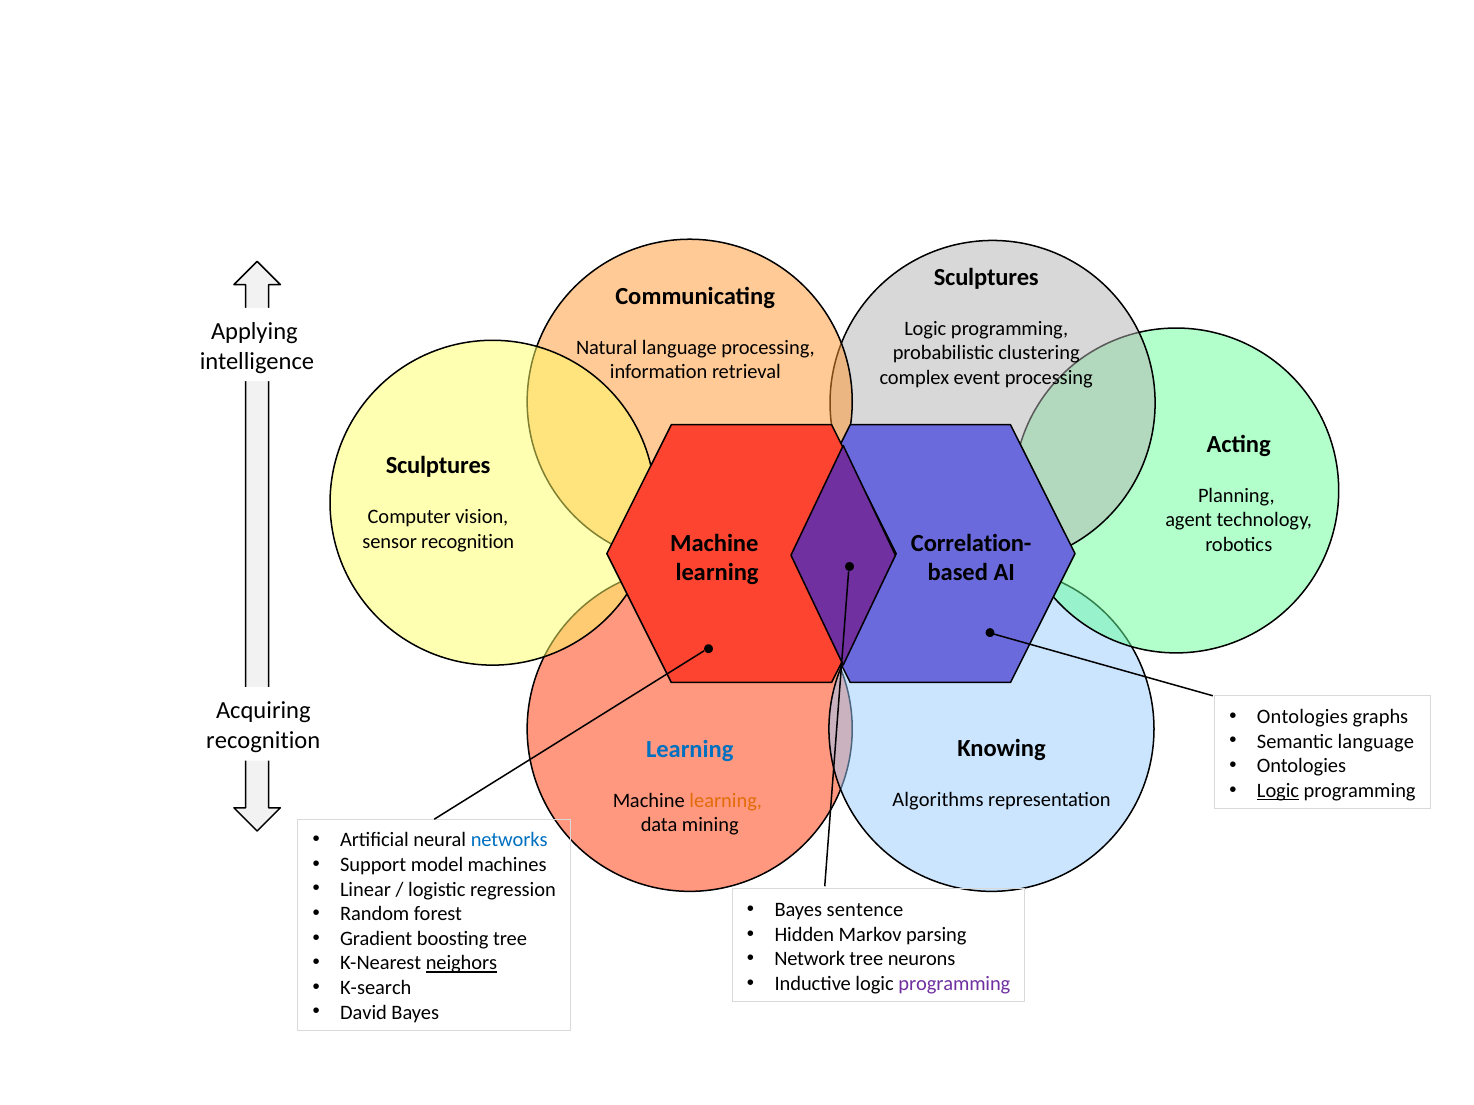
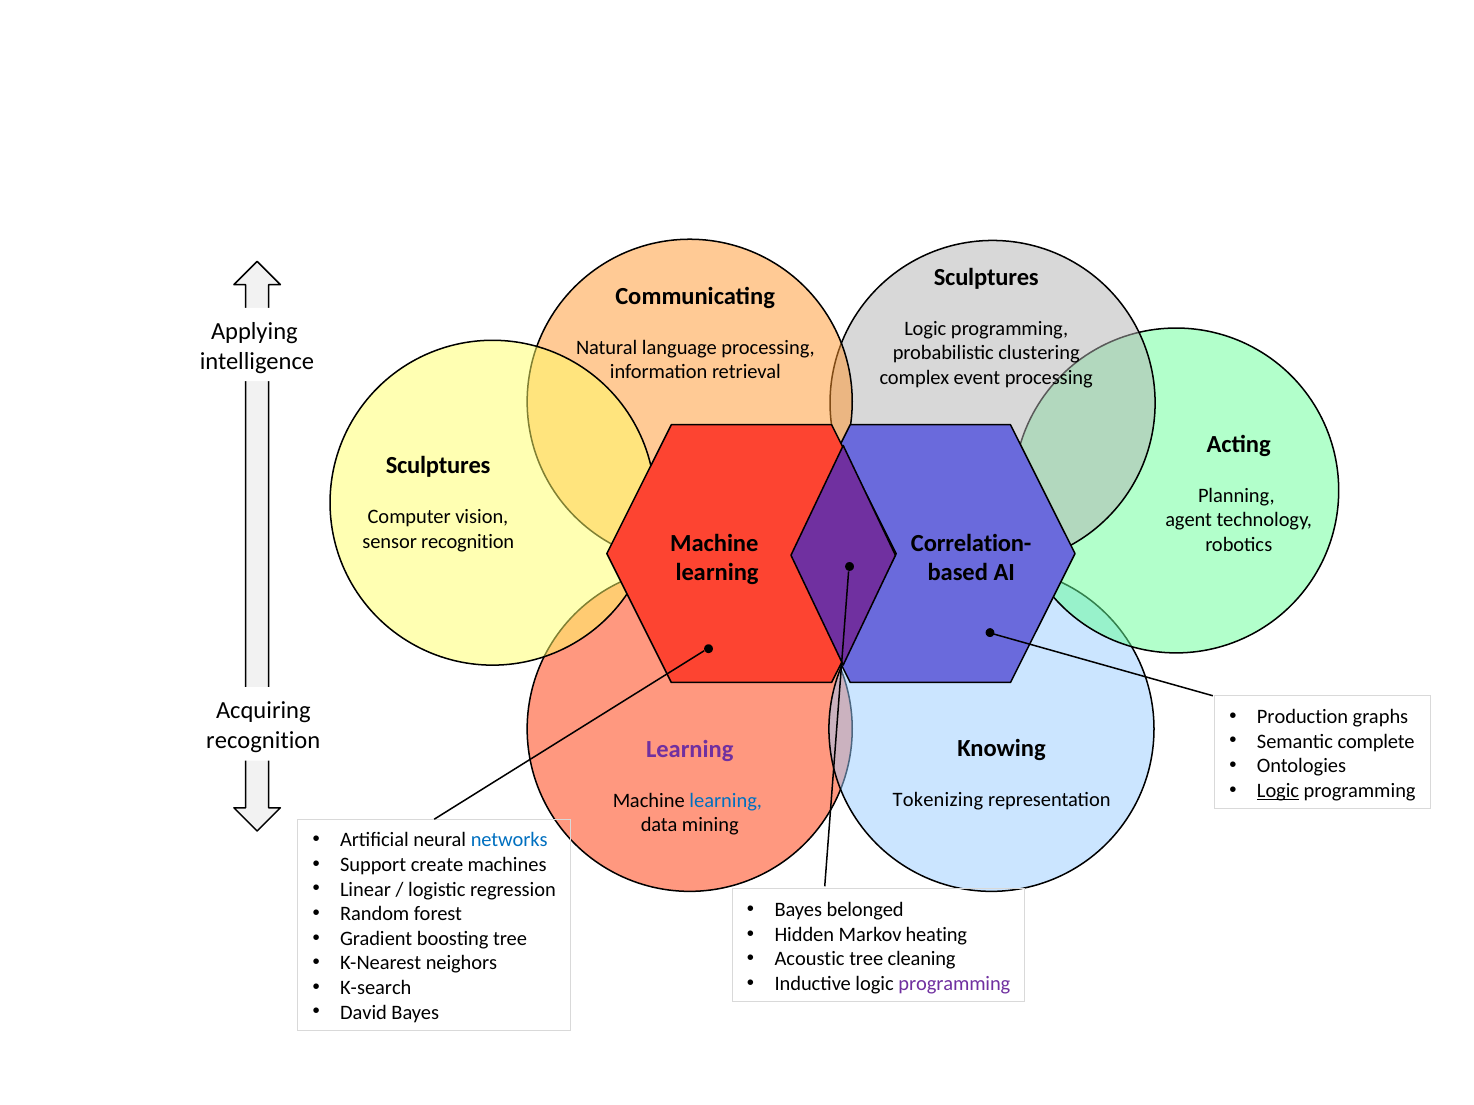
Ontologies: Ontologies -> Production (1303, 717)
Semantic language: language -> complete (1376, 742)
Learning colour: blue -> purple (690, 749)
Algorithms: Algorithms -> Tokenizing (938, 800)
learning colour: orange -> blue (726, 801)
model: model -> create (437, 865)
sentence: sentence -> belonged (865, 910)
parsing: parsing -> heating (936, 935)
Network: Network -> Acoustic (810, 960)
neurons: neurons -> cleaning (922, 960)
neighors underline: present -> none (461, 964)
